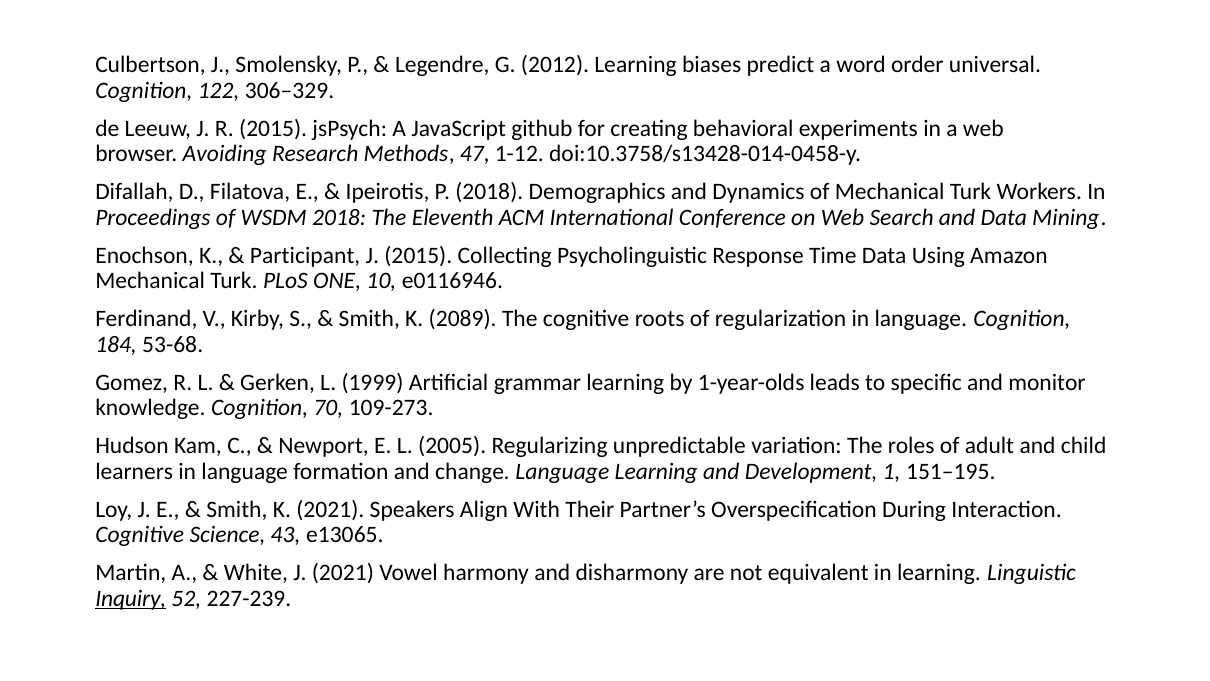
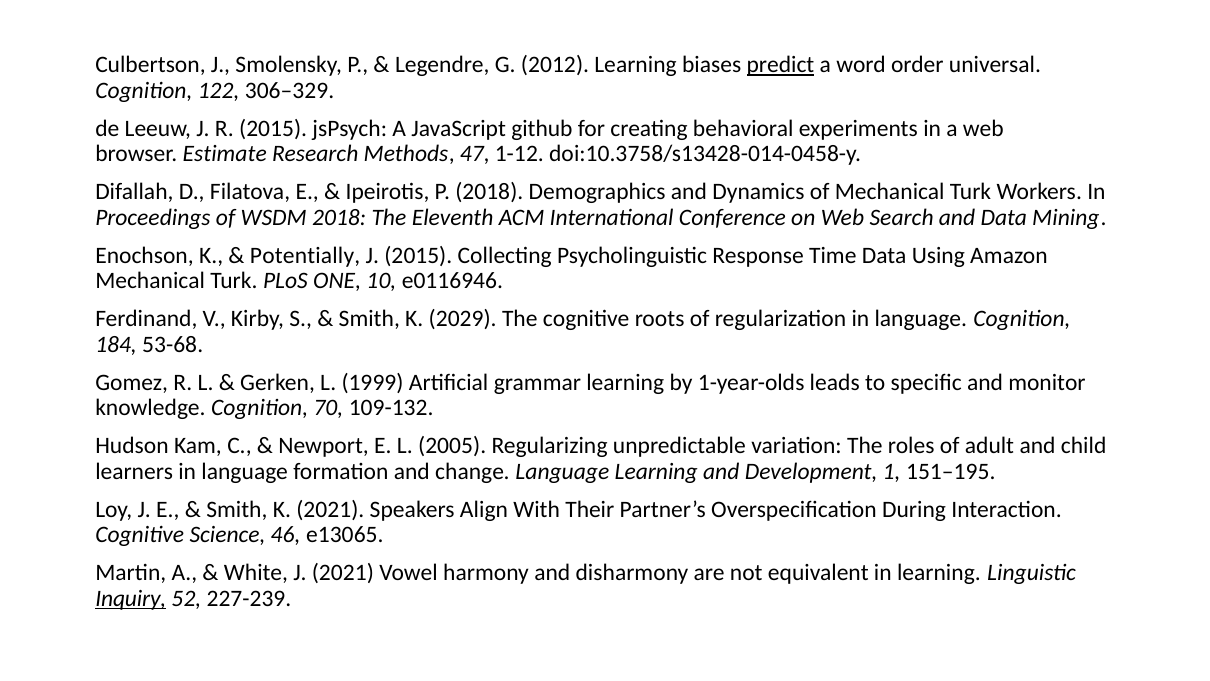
predict underline: none -> present (780, 65)
Avoiding: Avoiding -> Estimate (225, 154)
Participant: Participant -> Potentially (305, 255)
2089: 2089 -> 2029 (463, 319)
109-273: 109-273 -> 109-132 (391, 408)
43: 43 -> 46 (286, 535)
